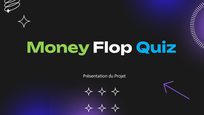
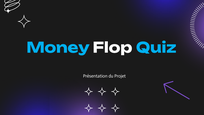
Money colour: light green -> light blue (58, 48)
